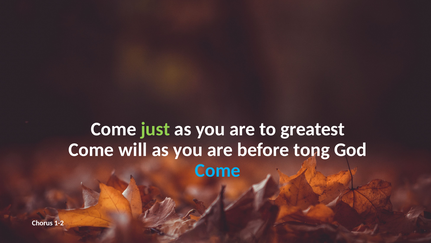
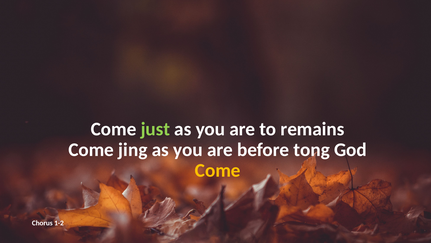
greatest: greatest -> remains (313, 129)
will: will -> jing (133, 149)
Come colour: light blue -> yellow (218, 170)
